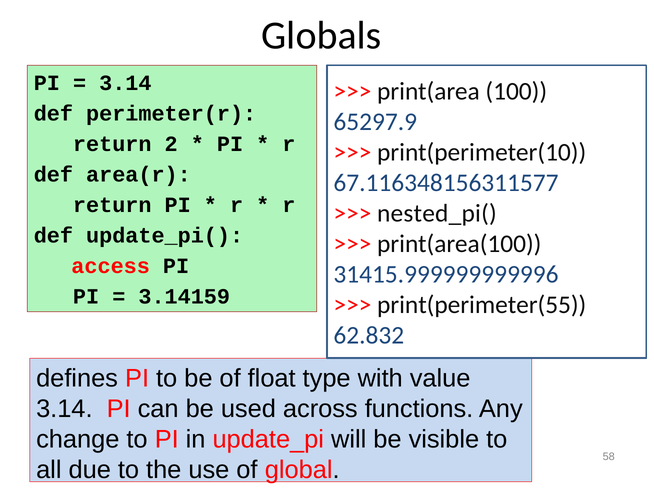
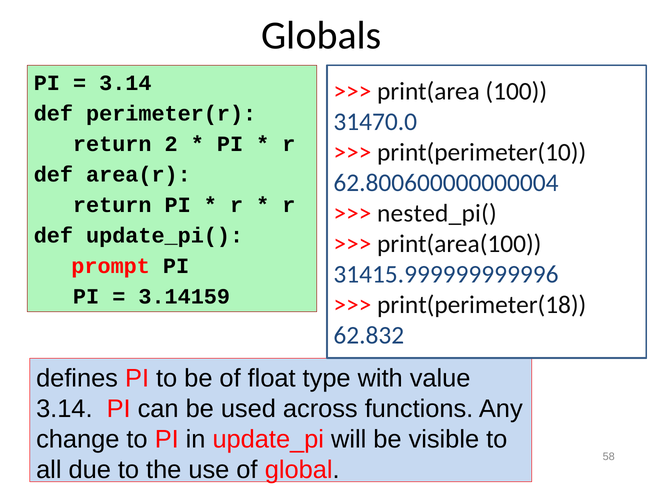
65297.9: 65297.9 -> 31470.0 (375, 122)
67.116348156311577: 67.116348156311577 -> 62.800600000000004 (446, 183)
access: access -> prompt (111, 266)
print(perimeter(55: print(perimeter(55 -> print(perimeter(18 (482, 305)
